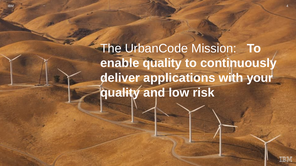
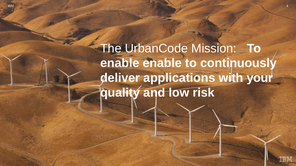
enable quality: quality -> enable (162, 63)
